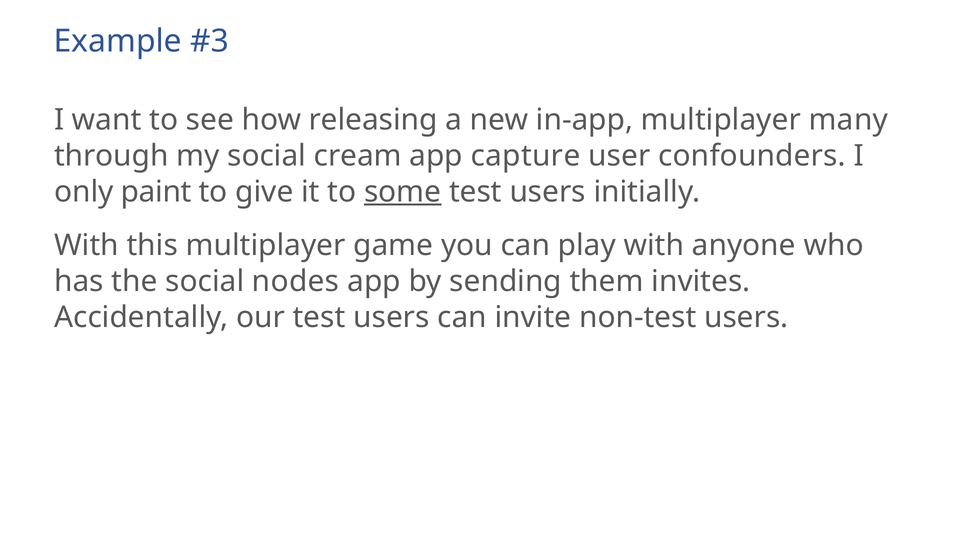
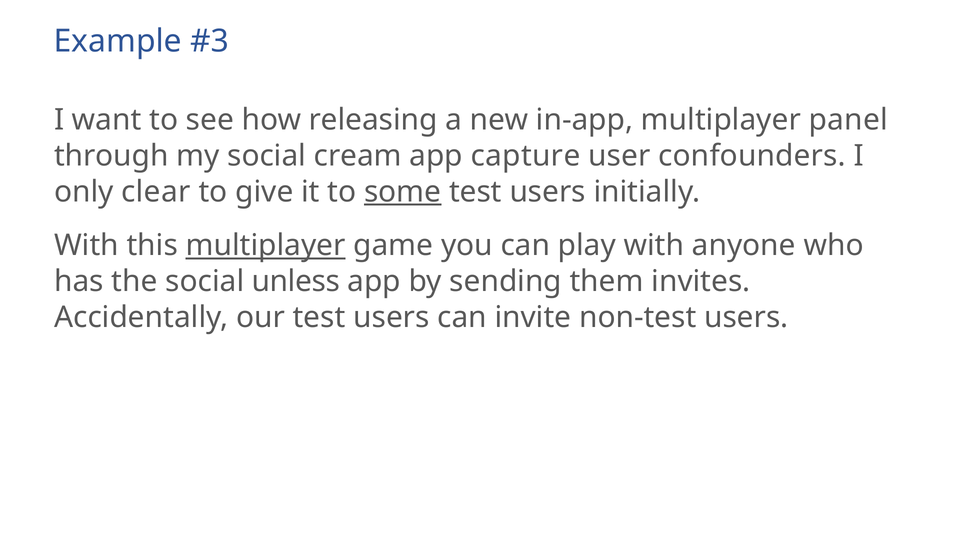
many: many -> panel (848, 120)
paint: paint -> clear (156, 192)
multiplayer underline: none -> present (266, 246)
nodes: nodes -> unless (296, 282)
